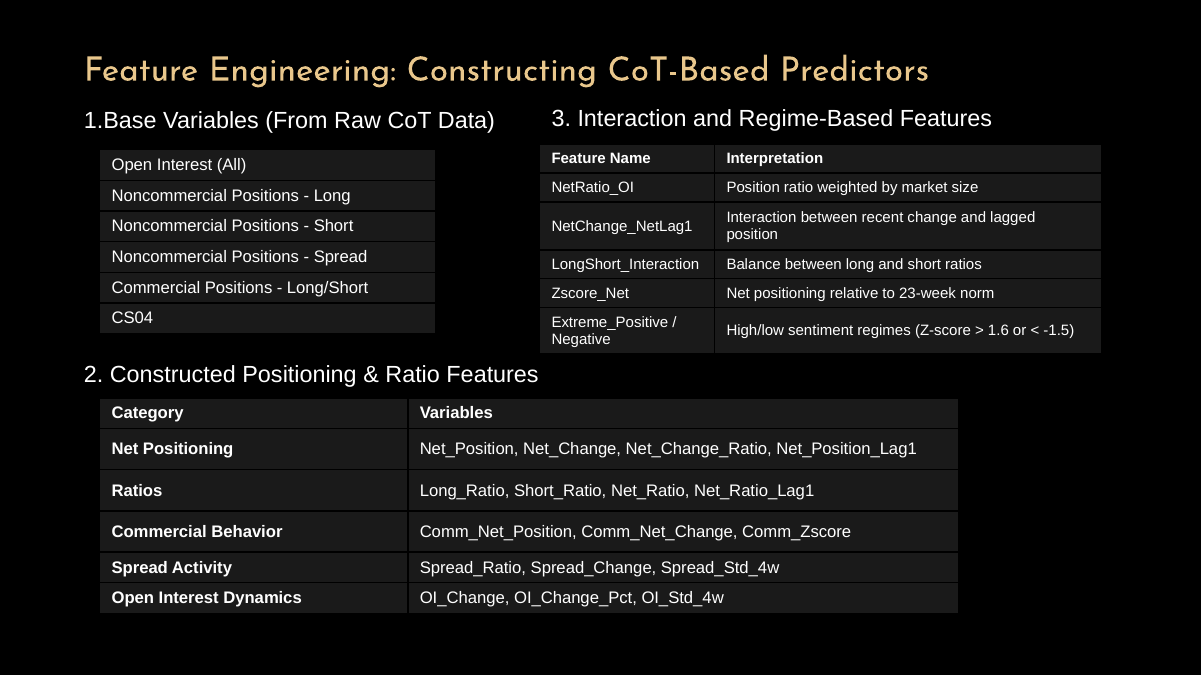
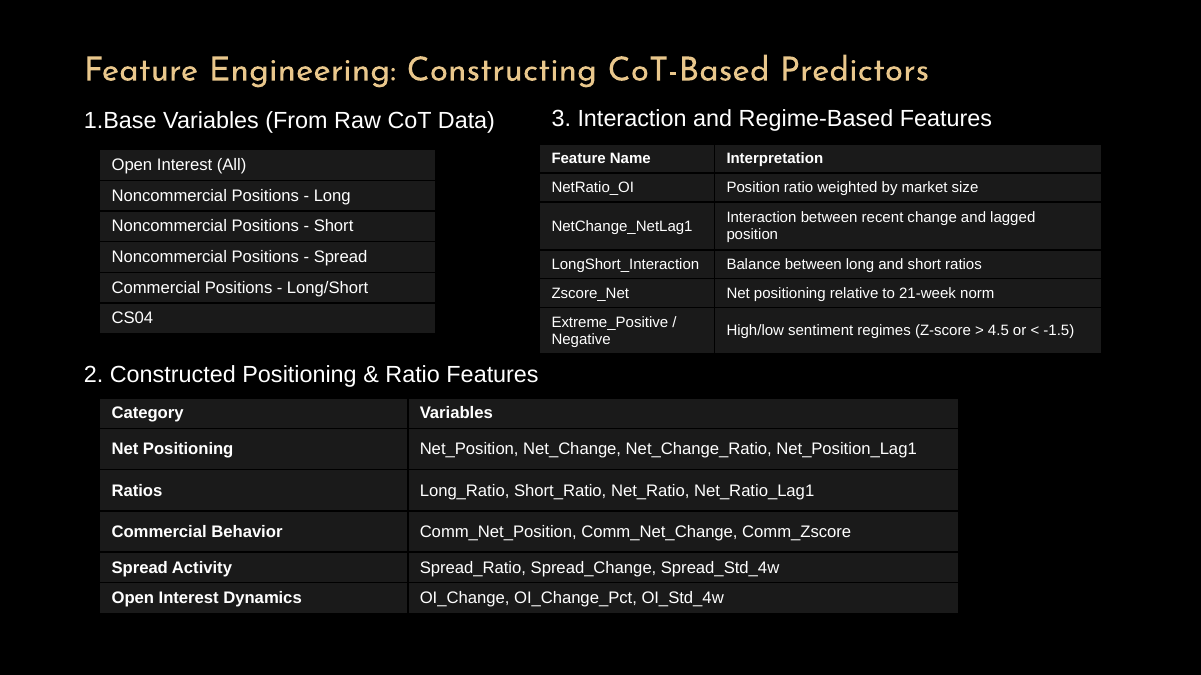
23-week: 23-week -> 21-week (927, 294)
1.6: 1.6 -> 4.5 (998, 331)
